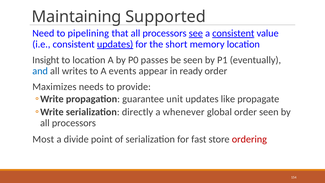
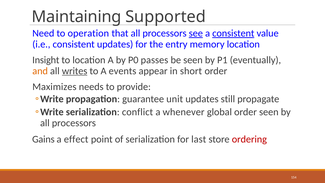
pipelining: pipelining -> operation (88, 33)
updates underline: present -> none (115, 44)
short: short -> entry (176, 44)
and colour: blue -> orange (40, 71)
writes underline: none -> present (75, 71)
ready: ready -> short (191, 71)
like: like -> still (228, 99)
directly: directly -> conflict (138, 112)
Most: Most -> Gains (43, 139)
divide: divide -> effect (76, 139)
fast: fast -> last (199, 139)
